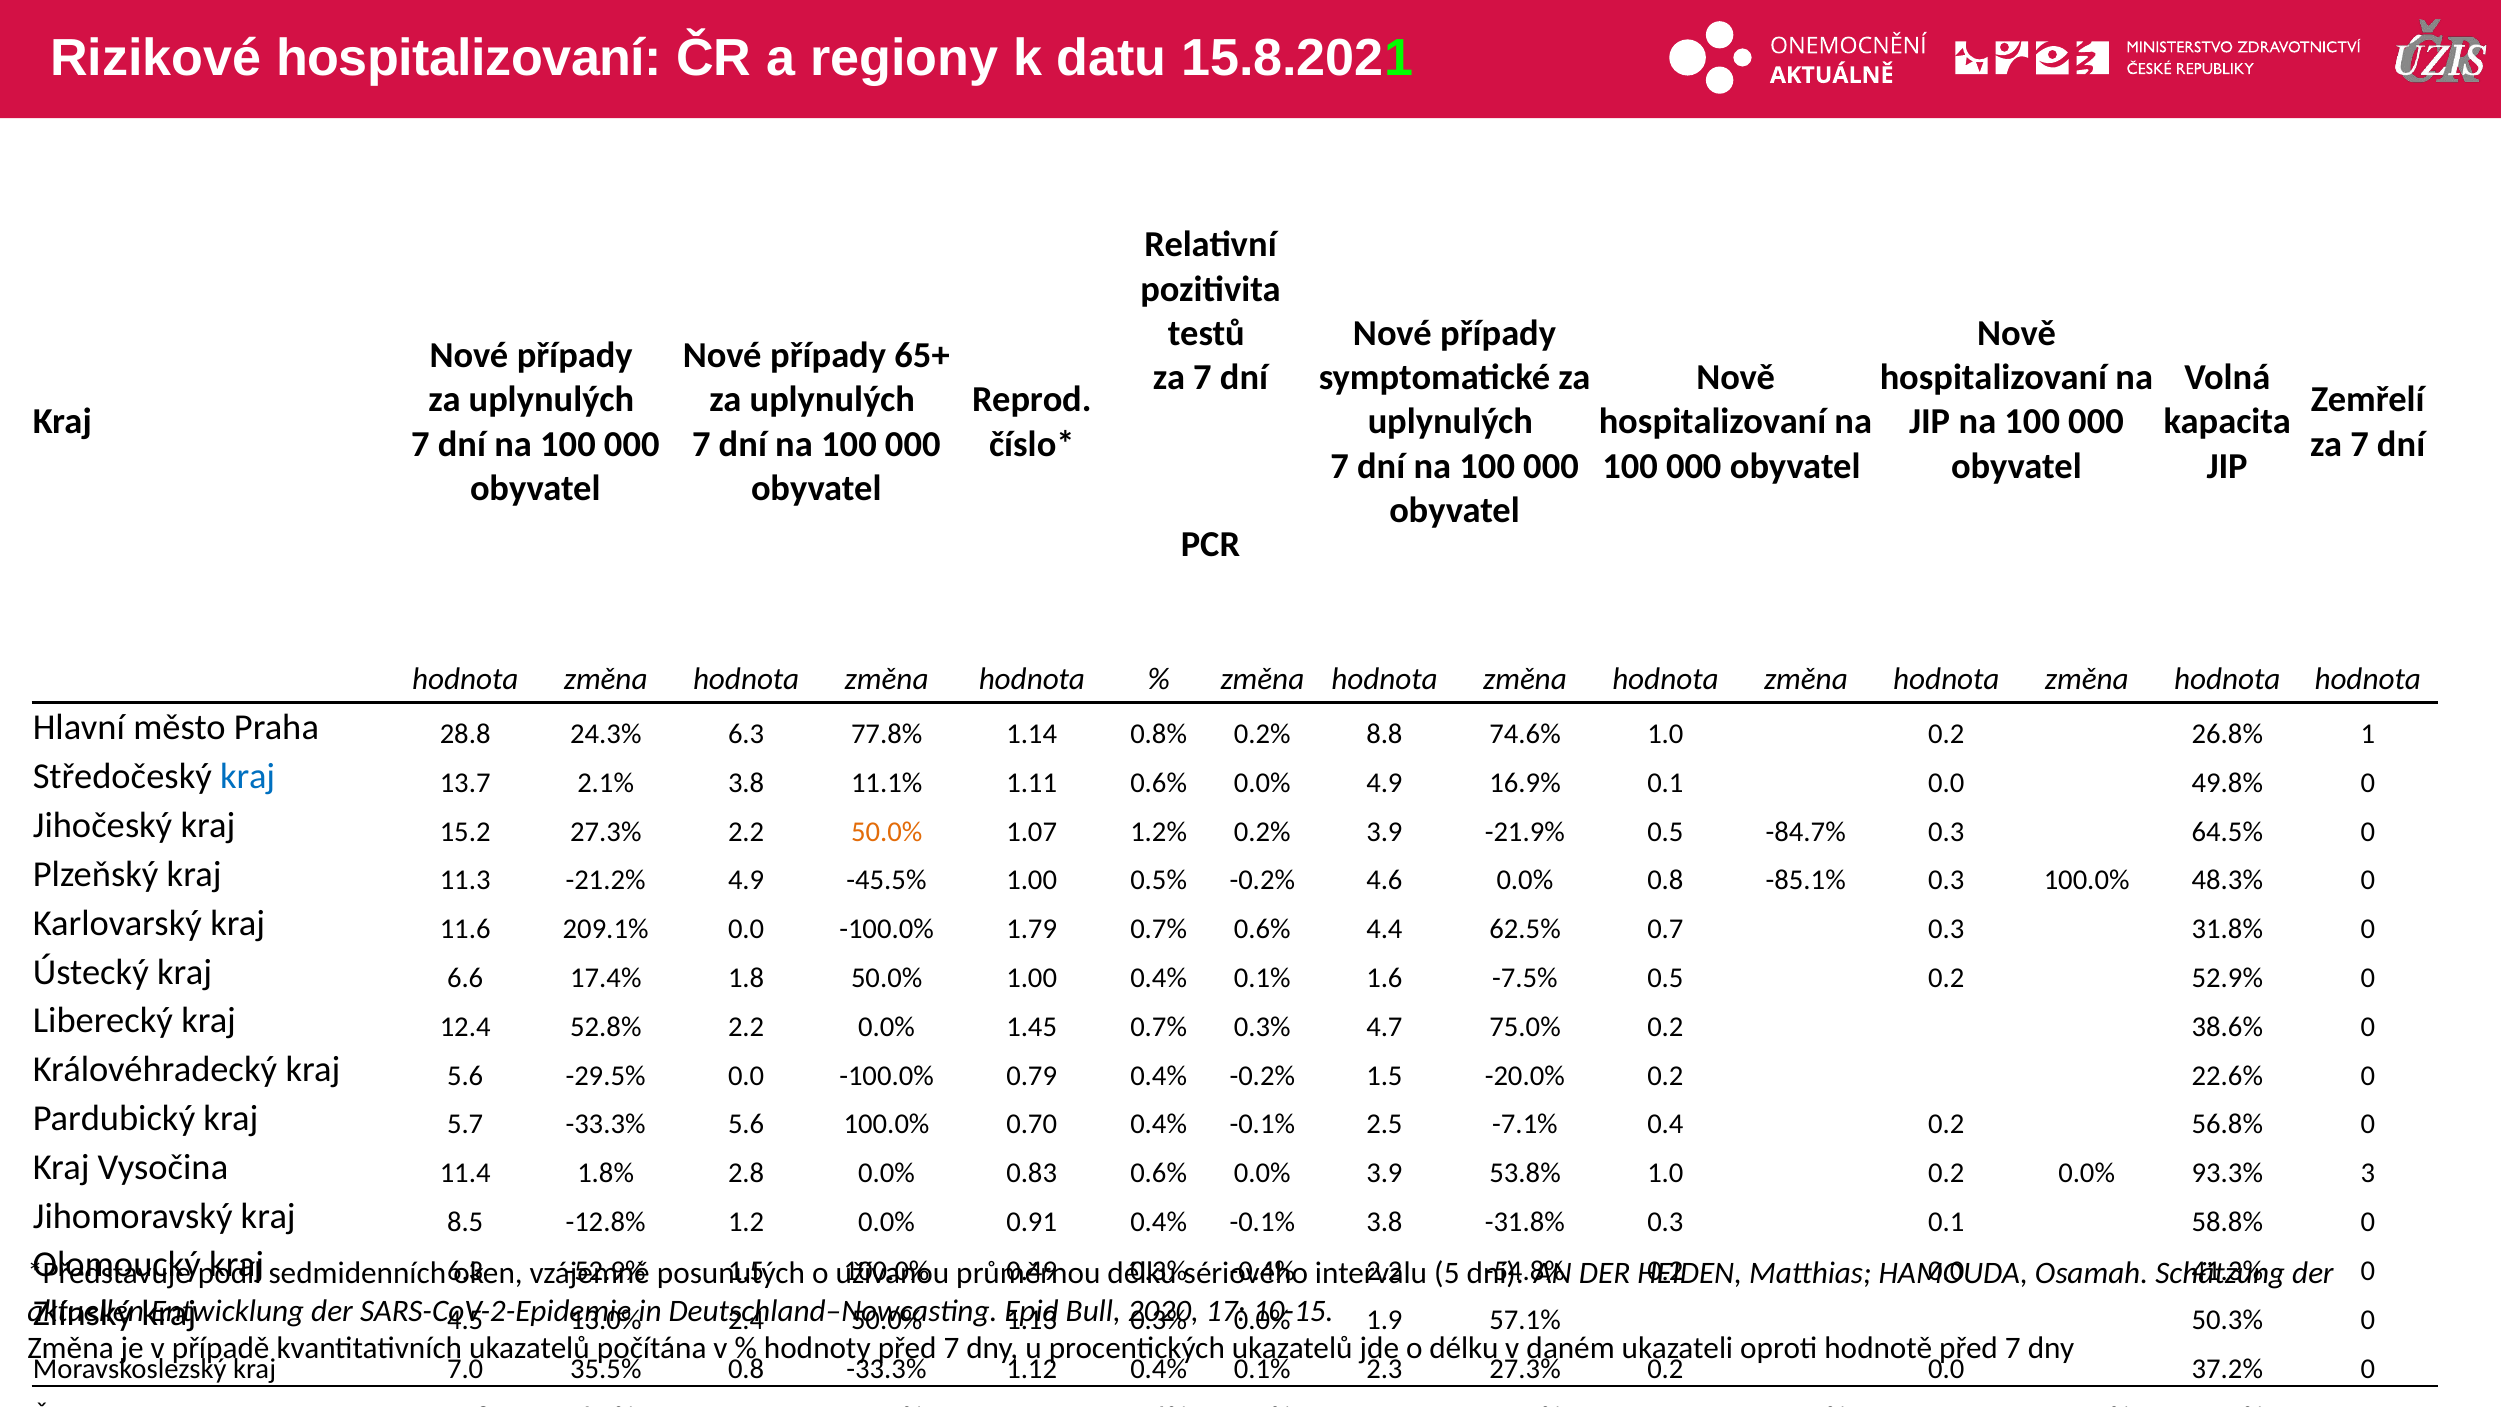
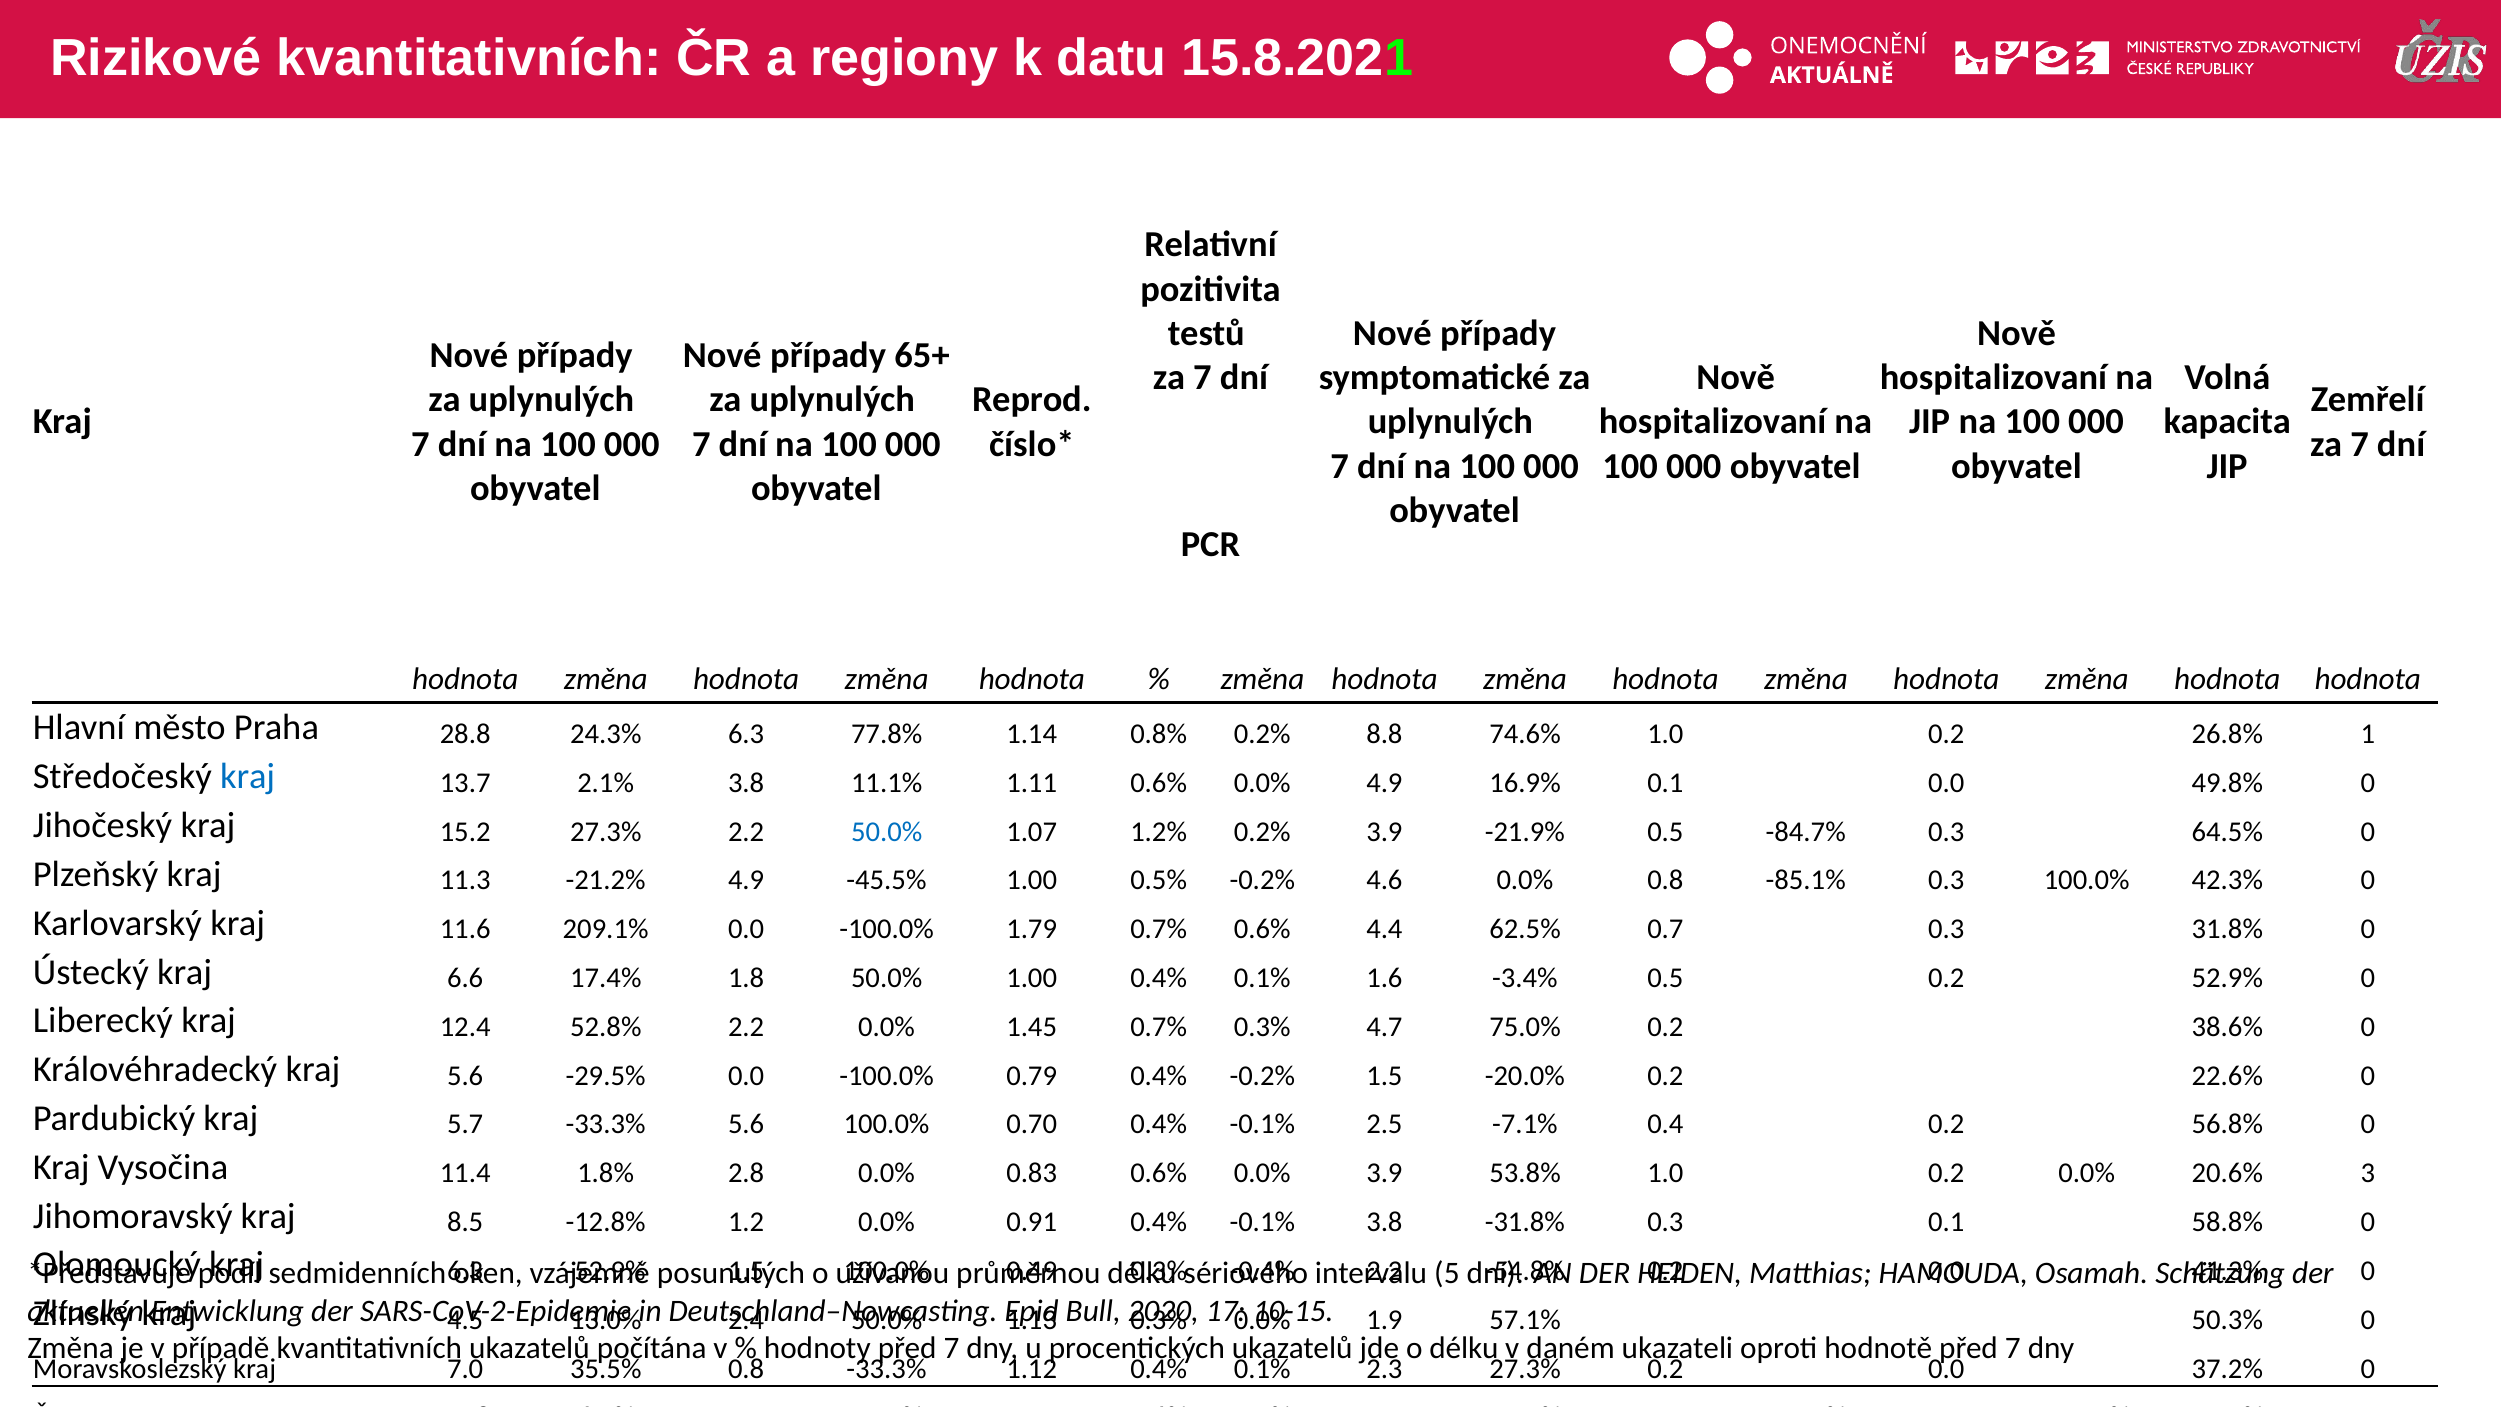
Rizikové hospitalizovaní: hospitalizovaní -> kvantitativních (469, 59)
50.0% colour: orange -> blue (887, 831)
48.3%: 48.3% -> 42.3% (2227, 880)
-7.5%: -7.5% -> -3.4% (1525, 978)
93.3%: 93.3% -> 20.6% (2227, 1173)
